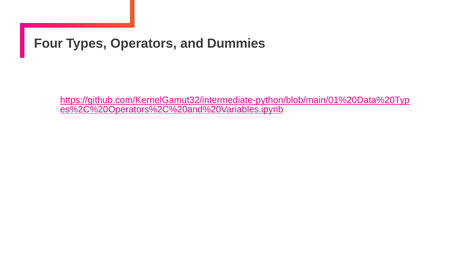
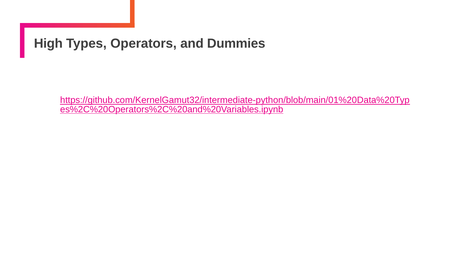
Four: Four -> High (48, 44)
